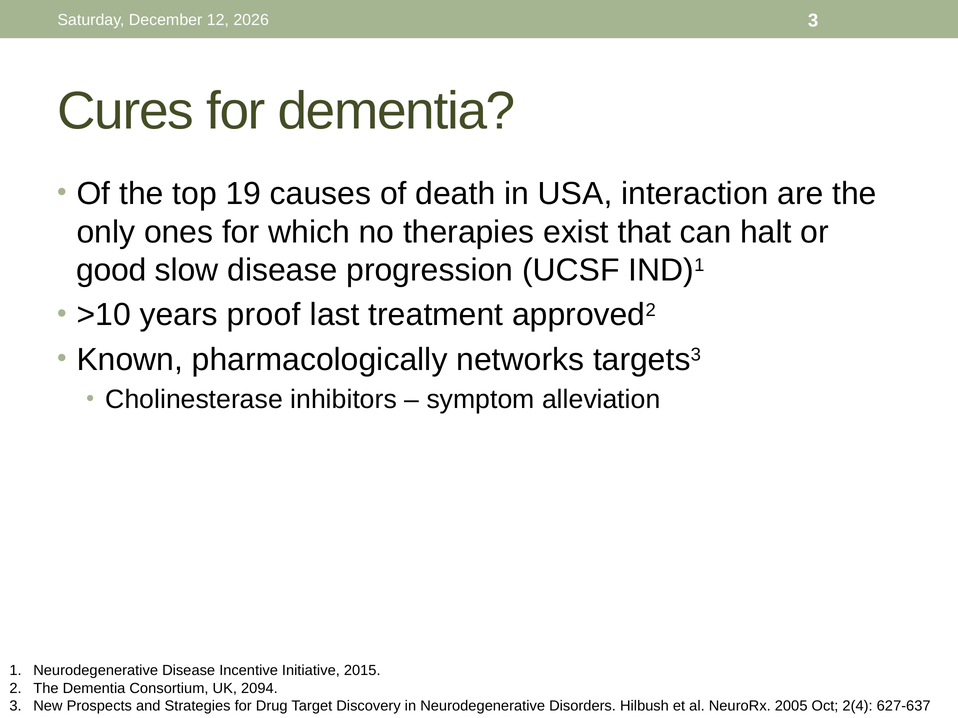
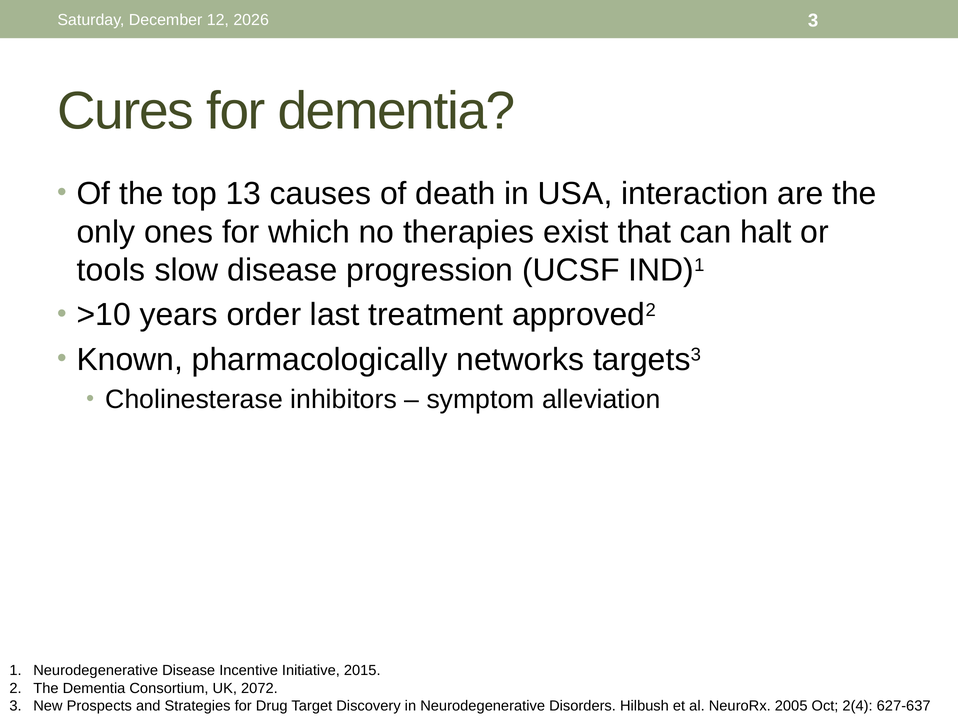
19: 19 -> 13 (243, 194)
good: good -> tools (111, 270)
proof: proof -> order (264, 315)
2094: 2094 -> 2072 (259, 689)
